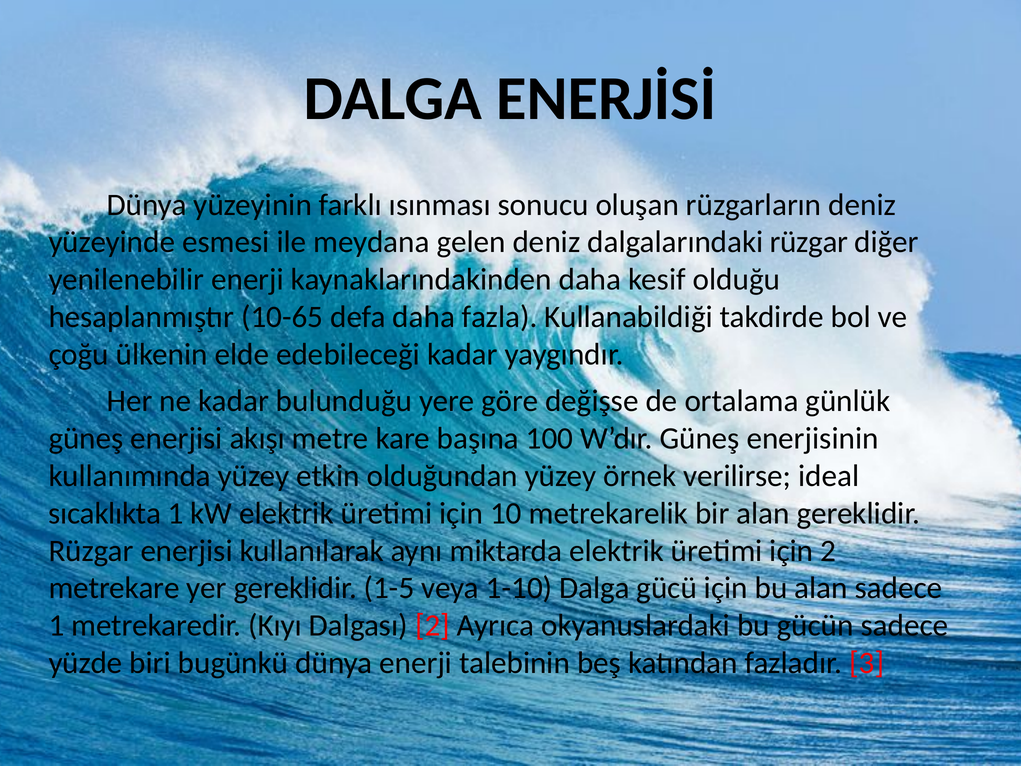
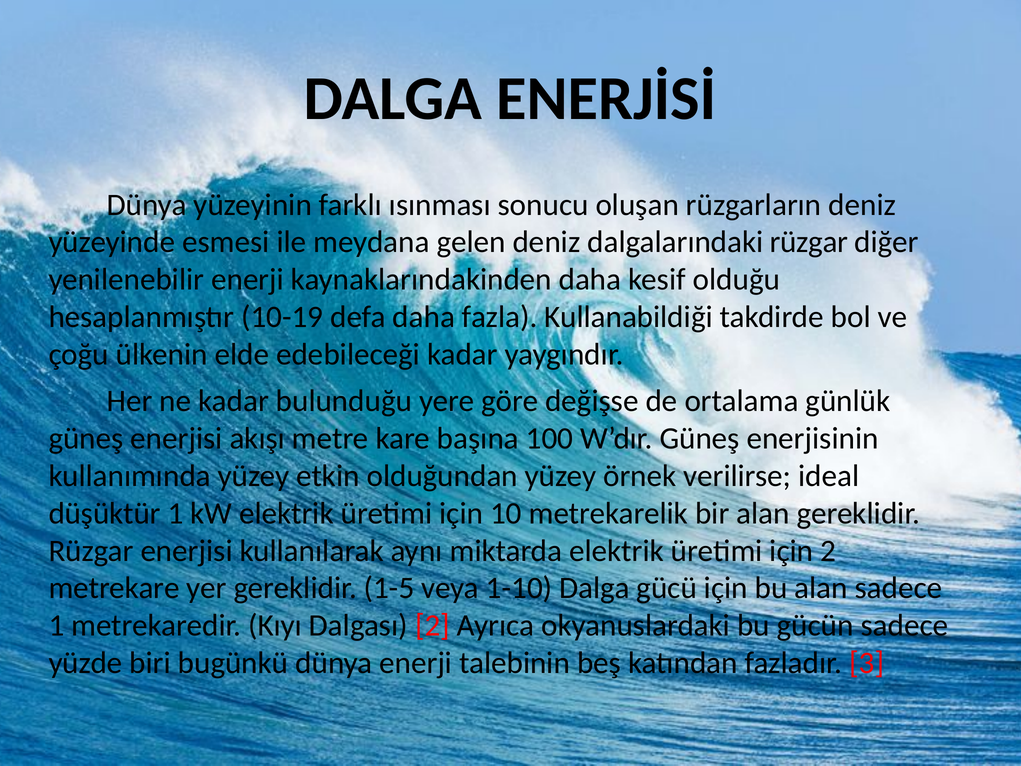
10-65: 10-65 -> 10-19 (282, 317)
sıcaklıkta: sıcaklıkta -> düşüktür (105, 513)
